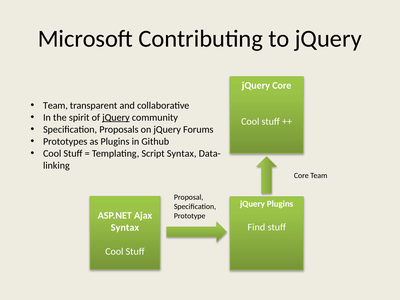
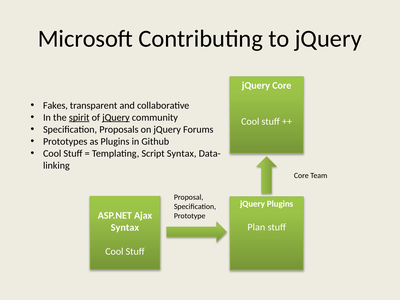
Team: Team -> Fakes (55, 105)
spirit underline: none -> present (79, 117)
Find: Find -> Plan (256, 227)
